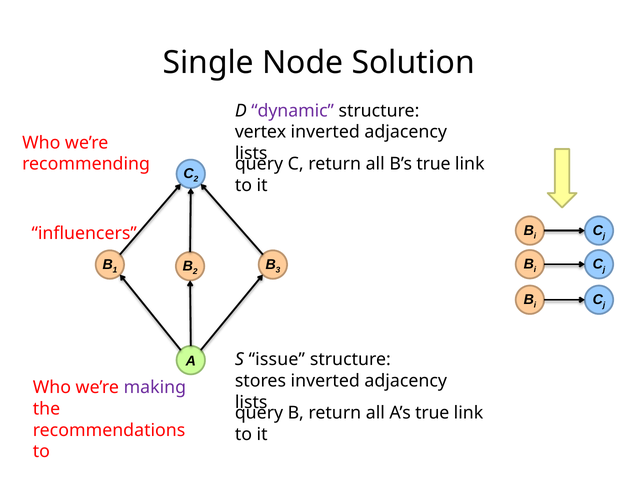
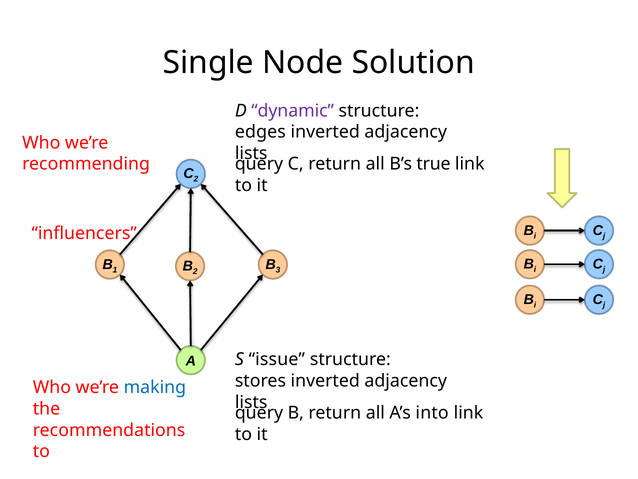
vertex: vertex -> edges (260, 132)
making colour: purple -> blue (155, 387)
A’s true: true -> into (432, 412)
